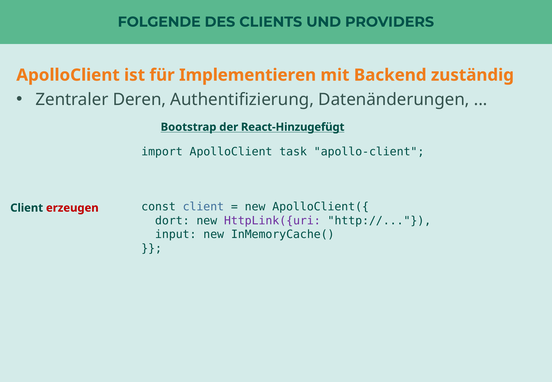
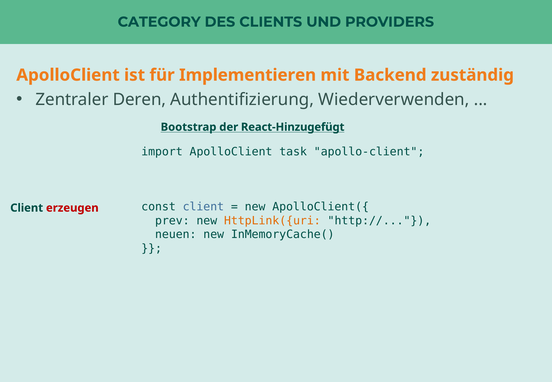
FOLGENDE: FOLGENDE -> CATEGORY (159, 22)
Datenänderungen: Datenänderungen -> Wiederverwenden (394, 100)
dort: dort -> prev (172, 221)
HttpLink({uri colour: purple -> orange (272, 221)
input: input -> neuen (176, 235)
